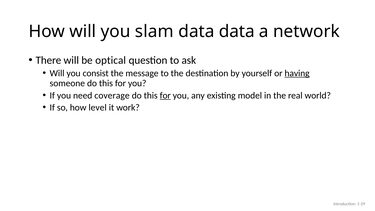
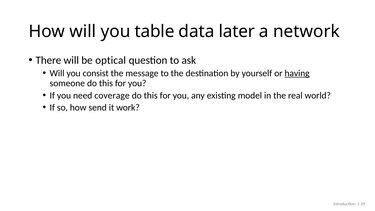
slam: slam -> table (155, 32)
data data: data -> later (237, 32)
for underline: present -> none (165, 95)
level: level -> send (98, 107)
